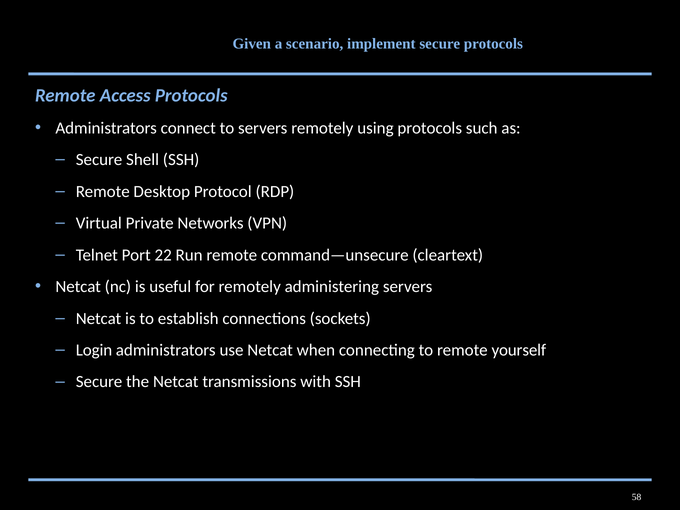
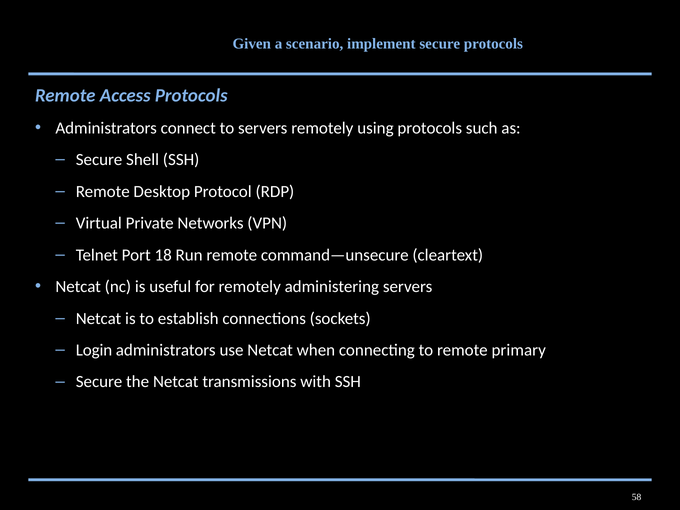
22: 22 -> 18 (163, 255)
yourself: yourself -> primary (519, 350)
